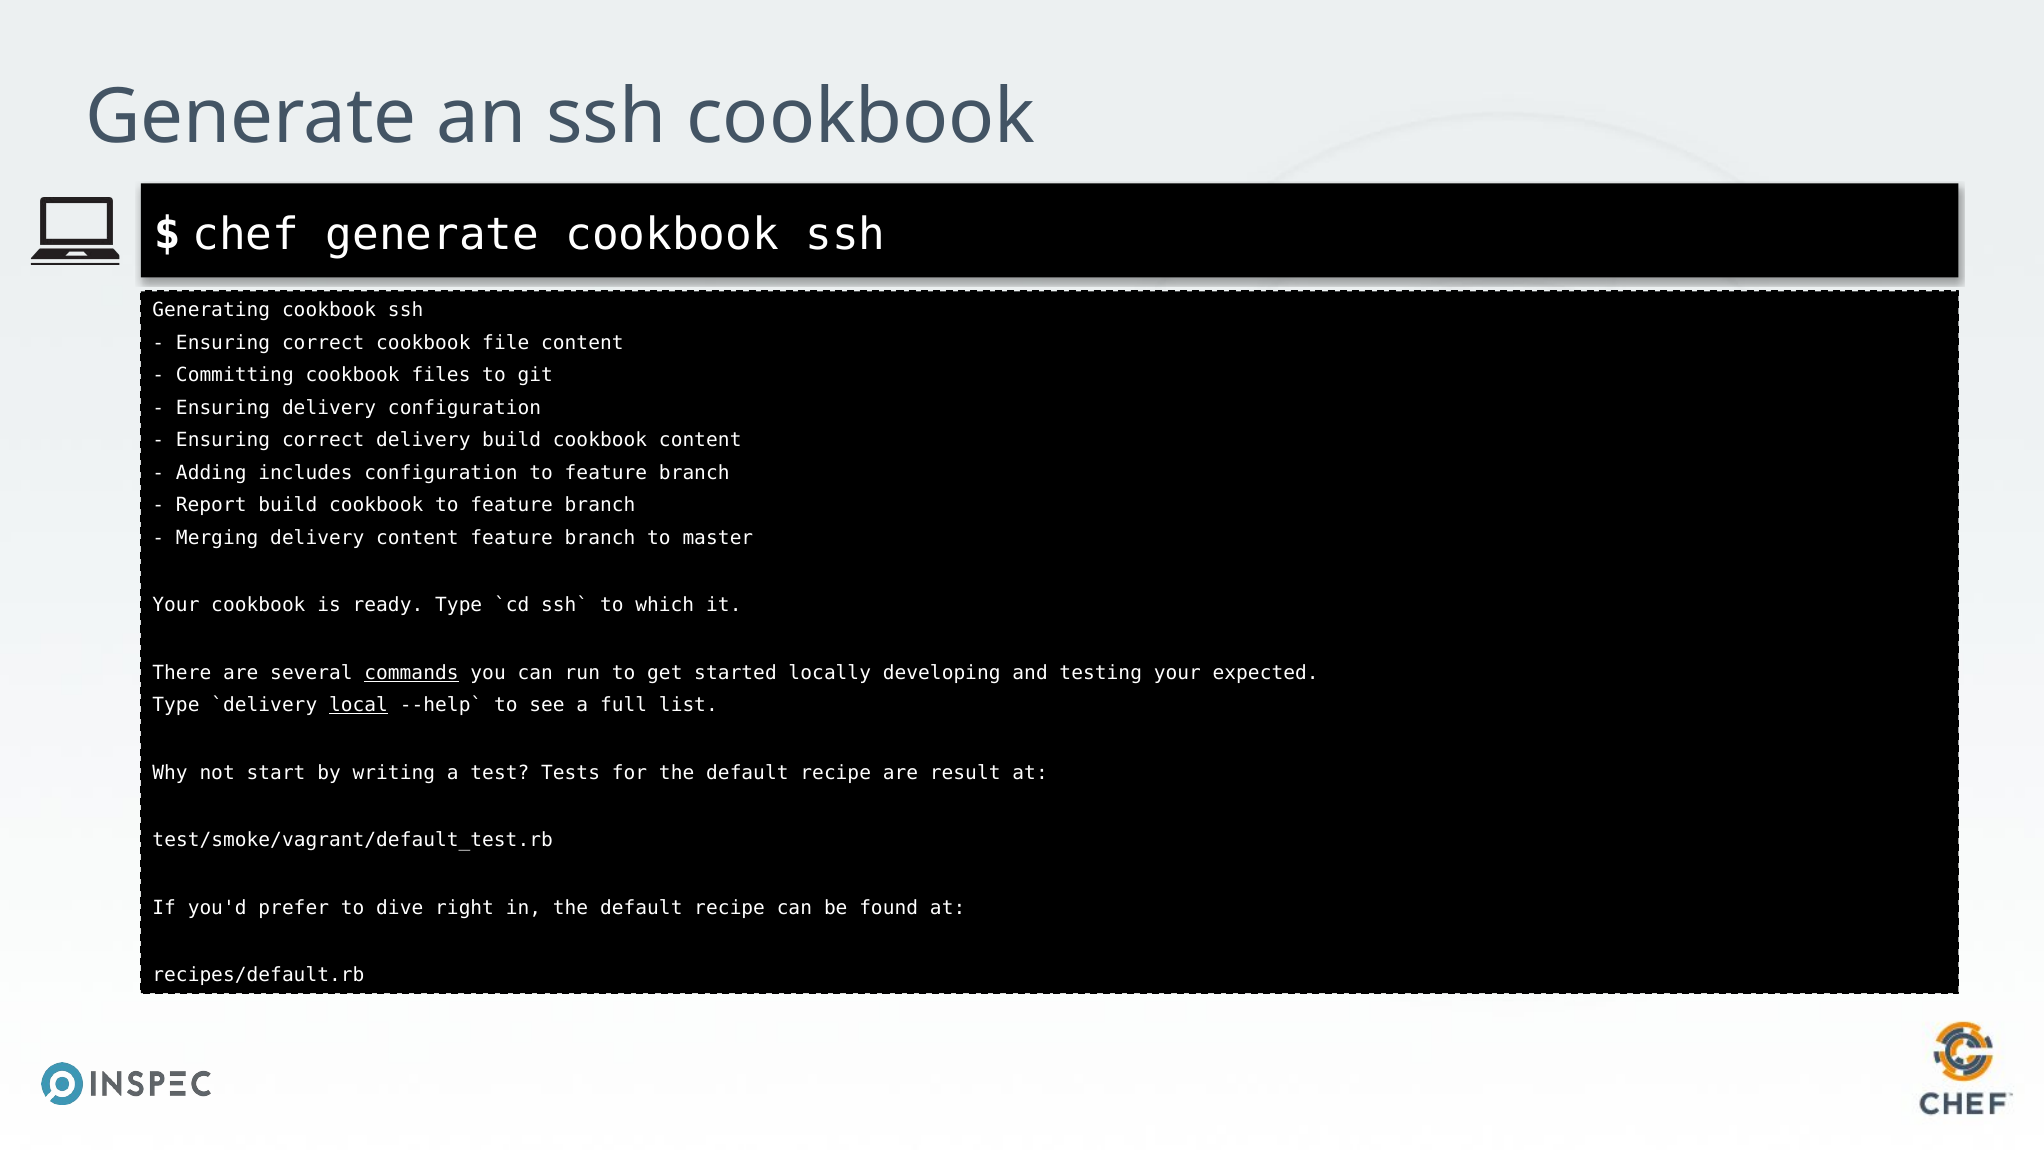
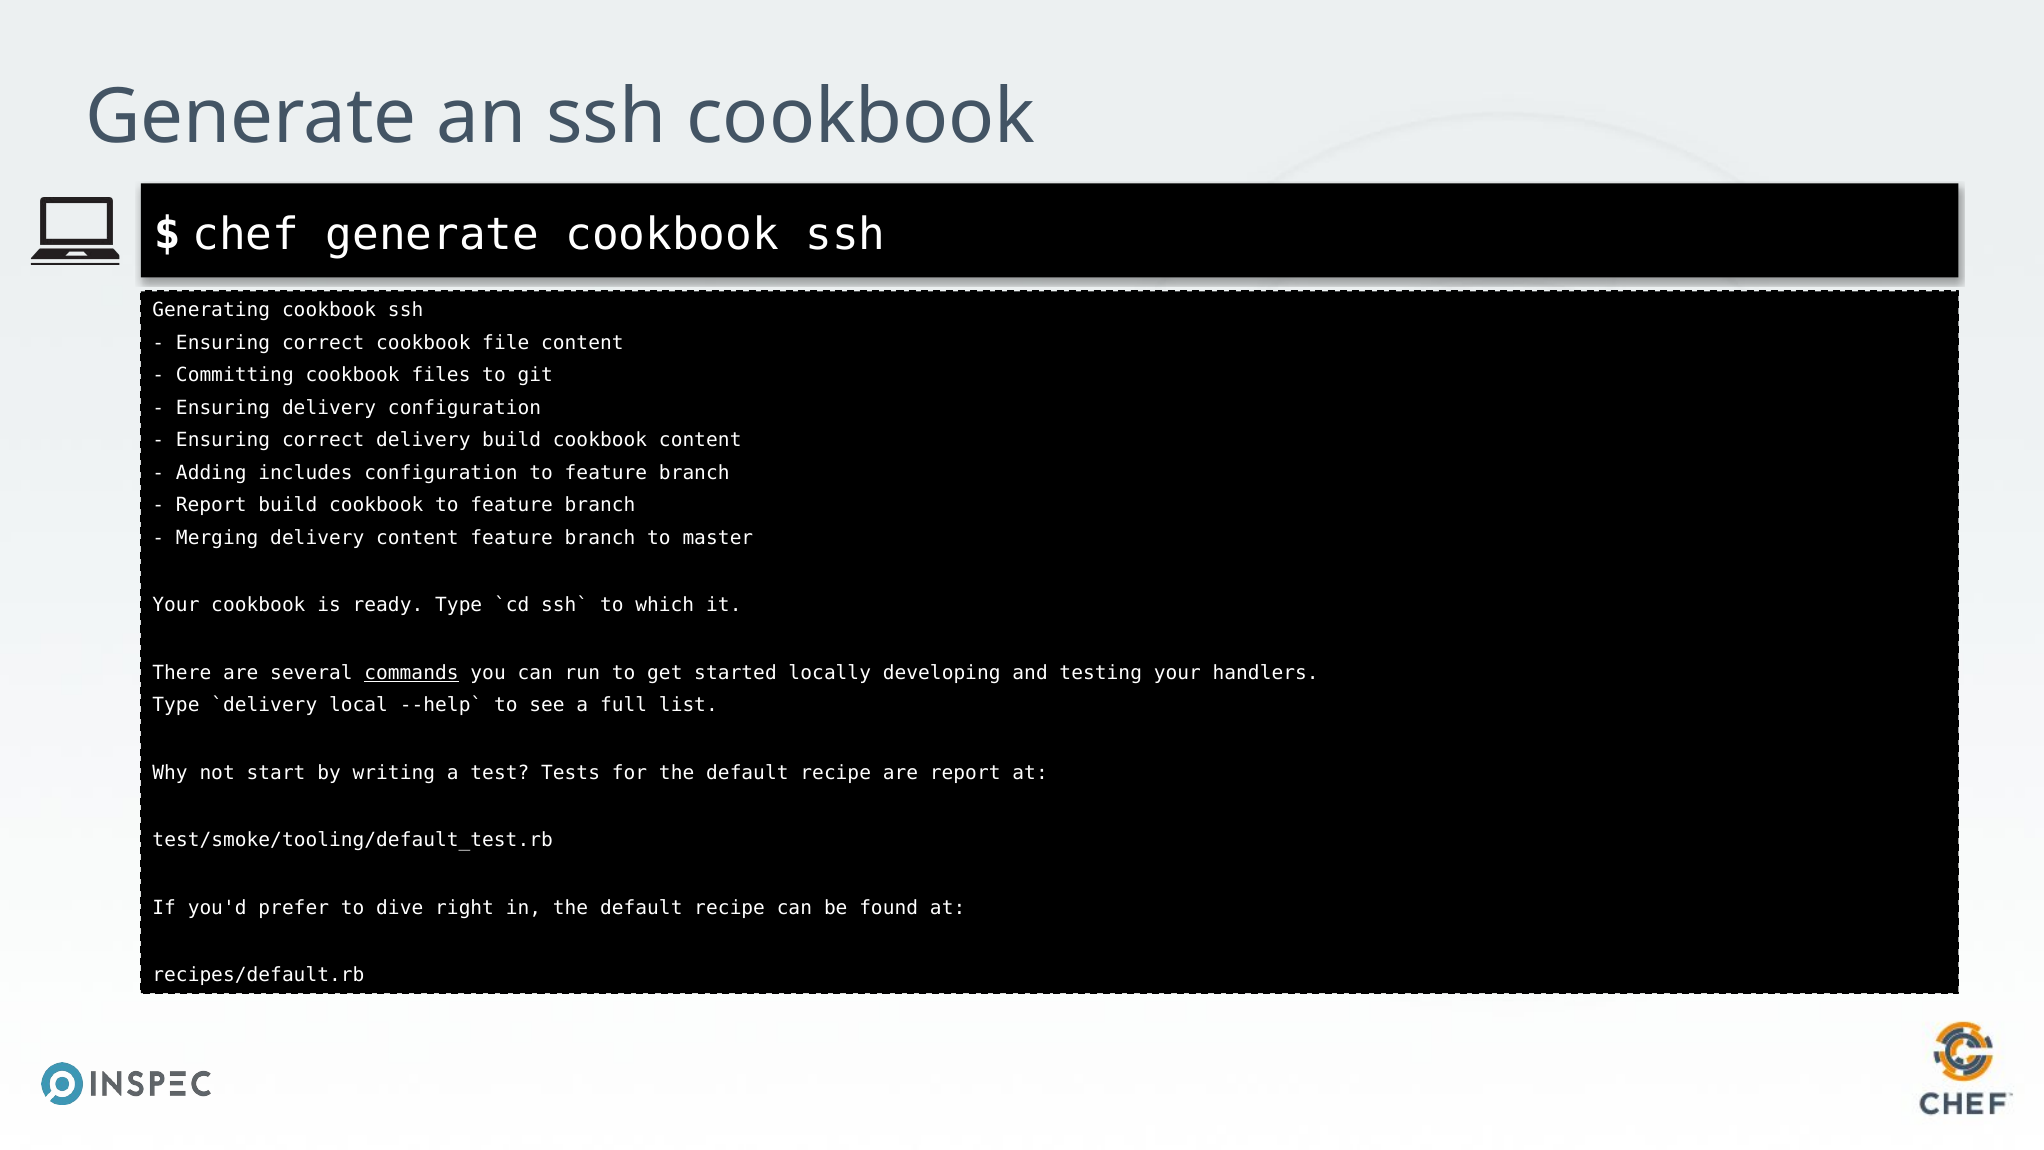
expected: expected -> handlers (1266, 673)
local underline: present -> none (359, 705)
are result: result -> report (965, 773)
test/smoke/vagrant/default_test.rb: test/smoke/vagrant/default_test.rb -> test/smoke/tooling/default_test.rb (353, 840)
